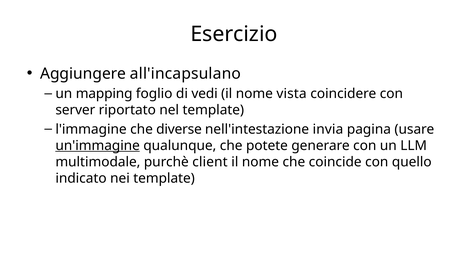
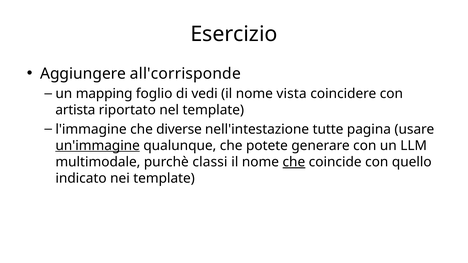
all'incapsulano: all'incapsulano -> all'corrisponde (185, 74)
server: server -> artista (75, 110)
invia: invia -> tutte (328, 129)
client: client -> classi (210, 162)
che underline: none -> present (294, 162)
